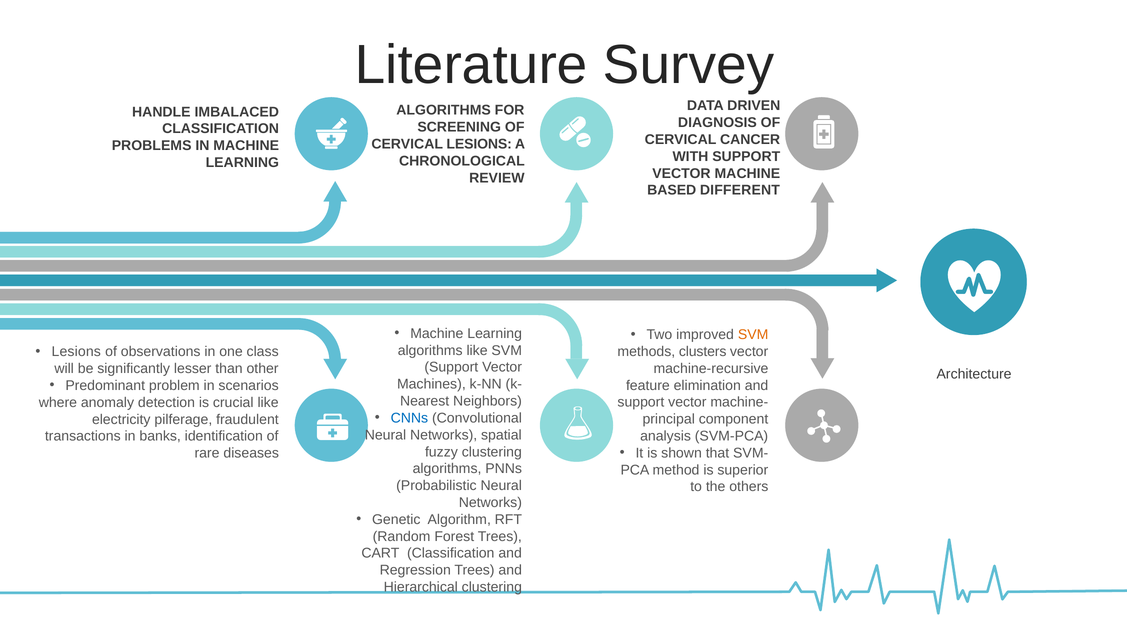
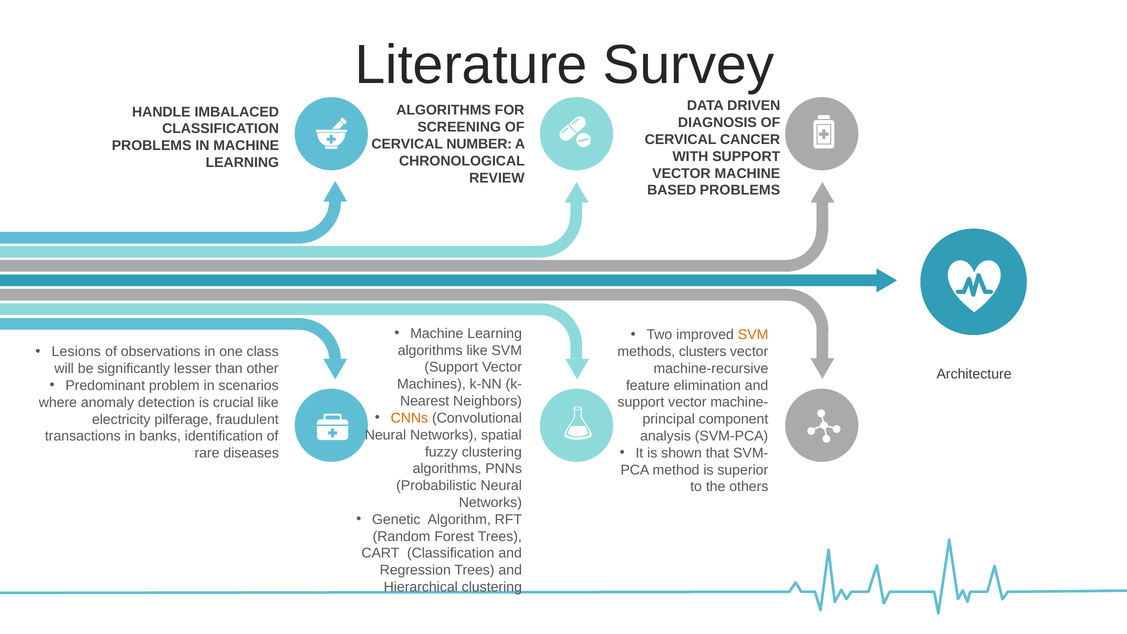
CERVICAL LESIONS: LESIONS -> NUMBER (479, 144)
BASED DIFFERENT: DIFFERENT -> PROBLEMS (740, 190)
CNNs colour: blue -> orange (409, 418)
